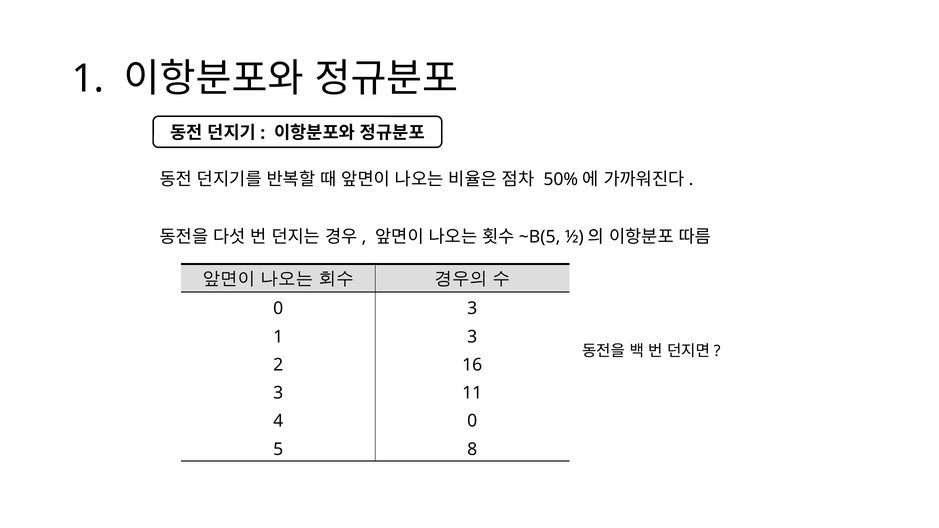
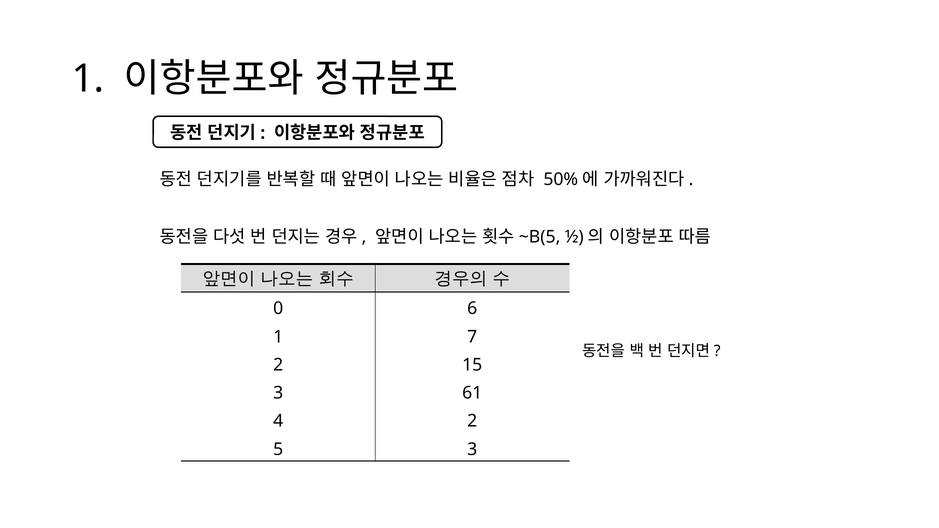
0 3: 3 -> 6 (472, 309)
1 3: 3 -> 7 (472, 337)
16: 16 -> 15 (472, 365)
11: 11 -> 61 (472, 393)
4 0: 0 -> 2 (472, 421)
5 8: 8 -> 3 (472, 449)
